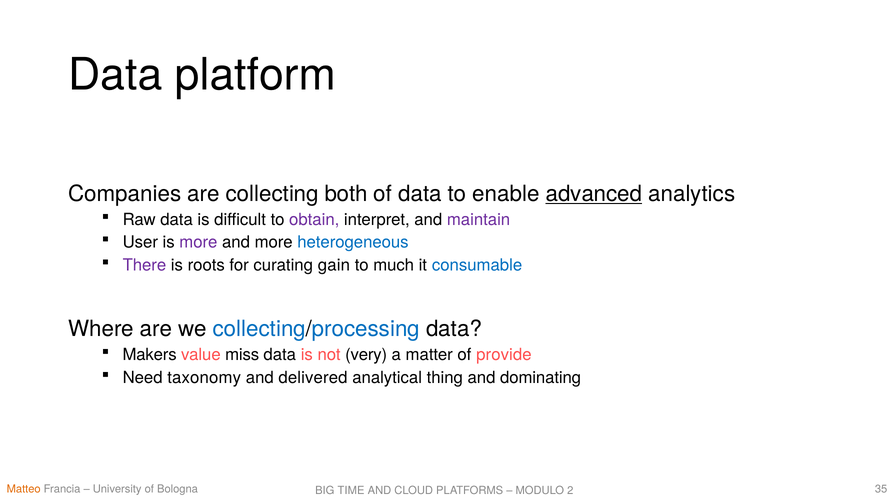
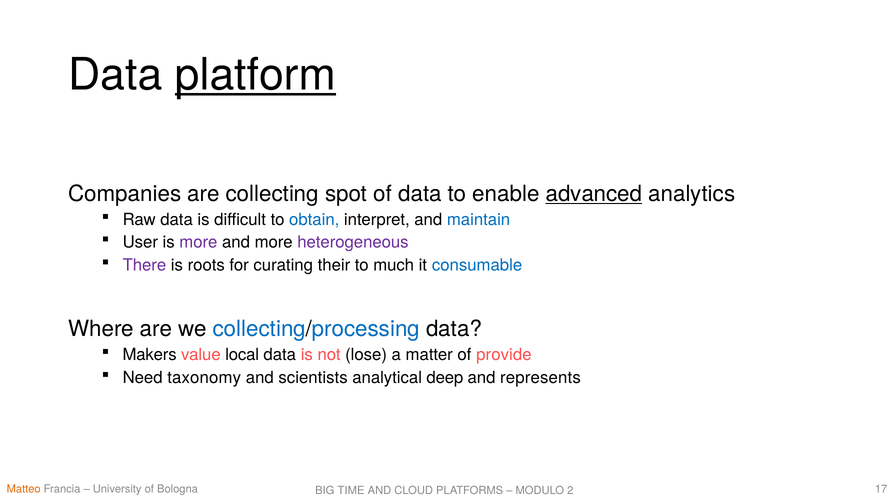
platform underline: none -> present (255, 75)
both: both -> spot (346, 194)
obtain colour: purple -> blue (314, 220)
maintain colour: purple -> blue (479, 220)
heterogeneous colour: blue -> purple (353, 242)
gain: gain -> their (334, 265)
miss: miss -> local (242, 355)
very: very -> lose (366, 355)
delivered: delivered -> scientists (313, 377)
thing: thing -> deep (445, 377)
dominating: dominating -> represents (540, 377)
35: 35 -> 17 (881, 489)
